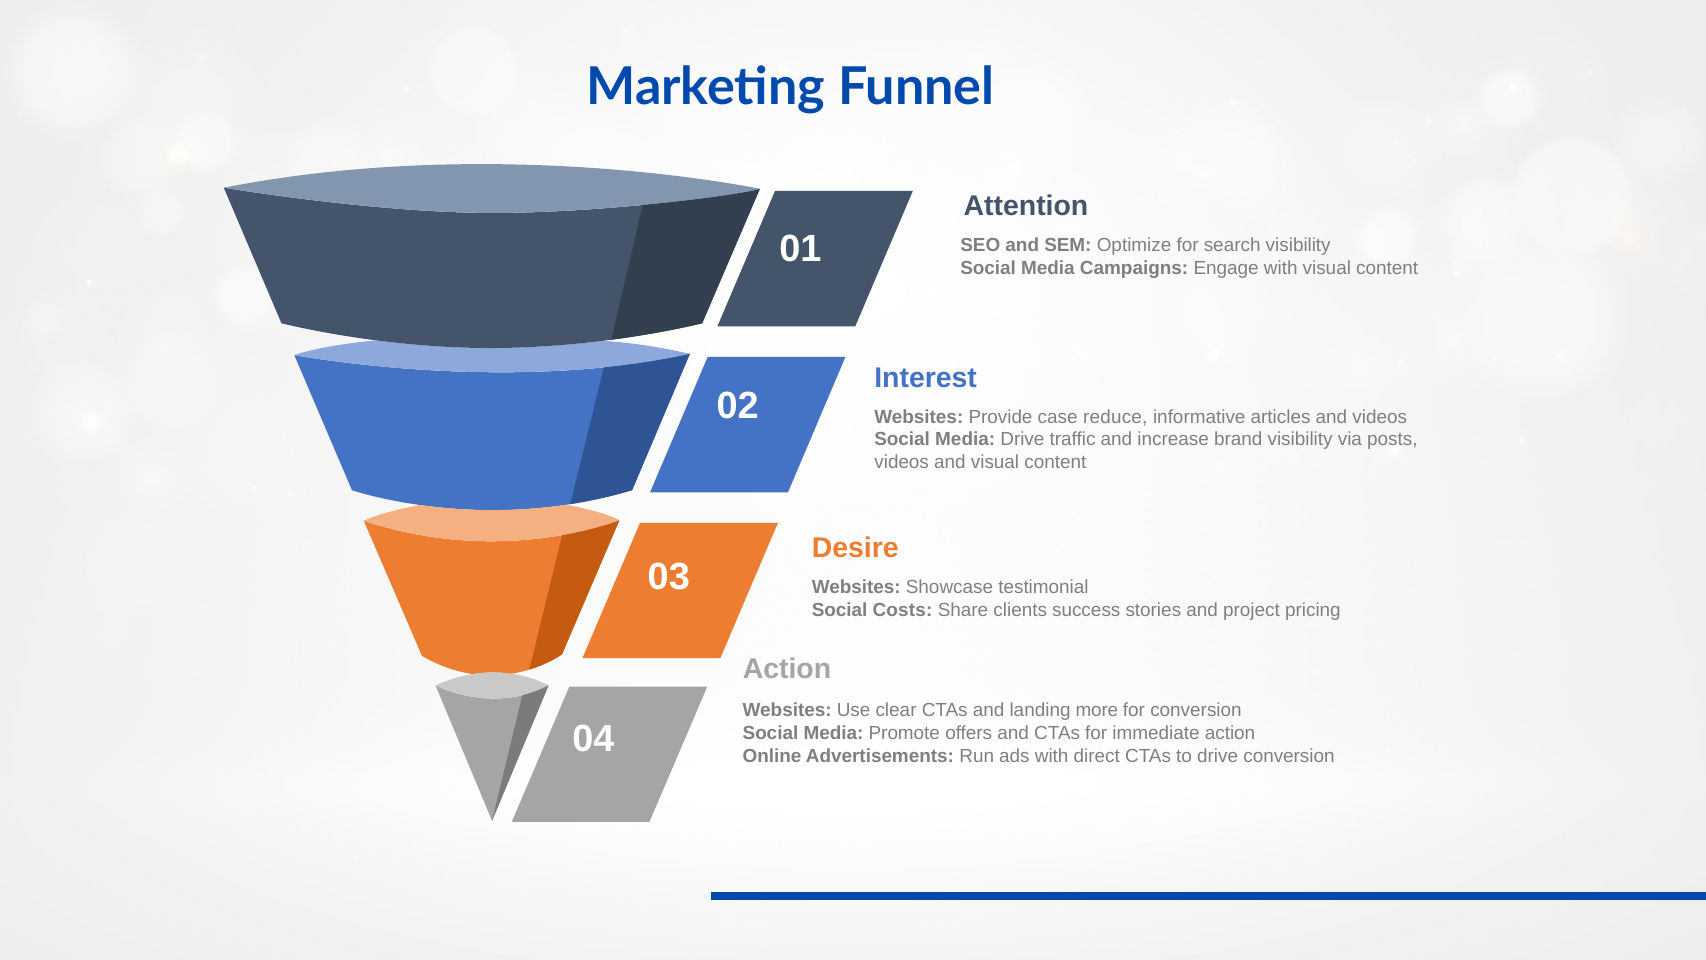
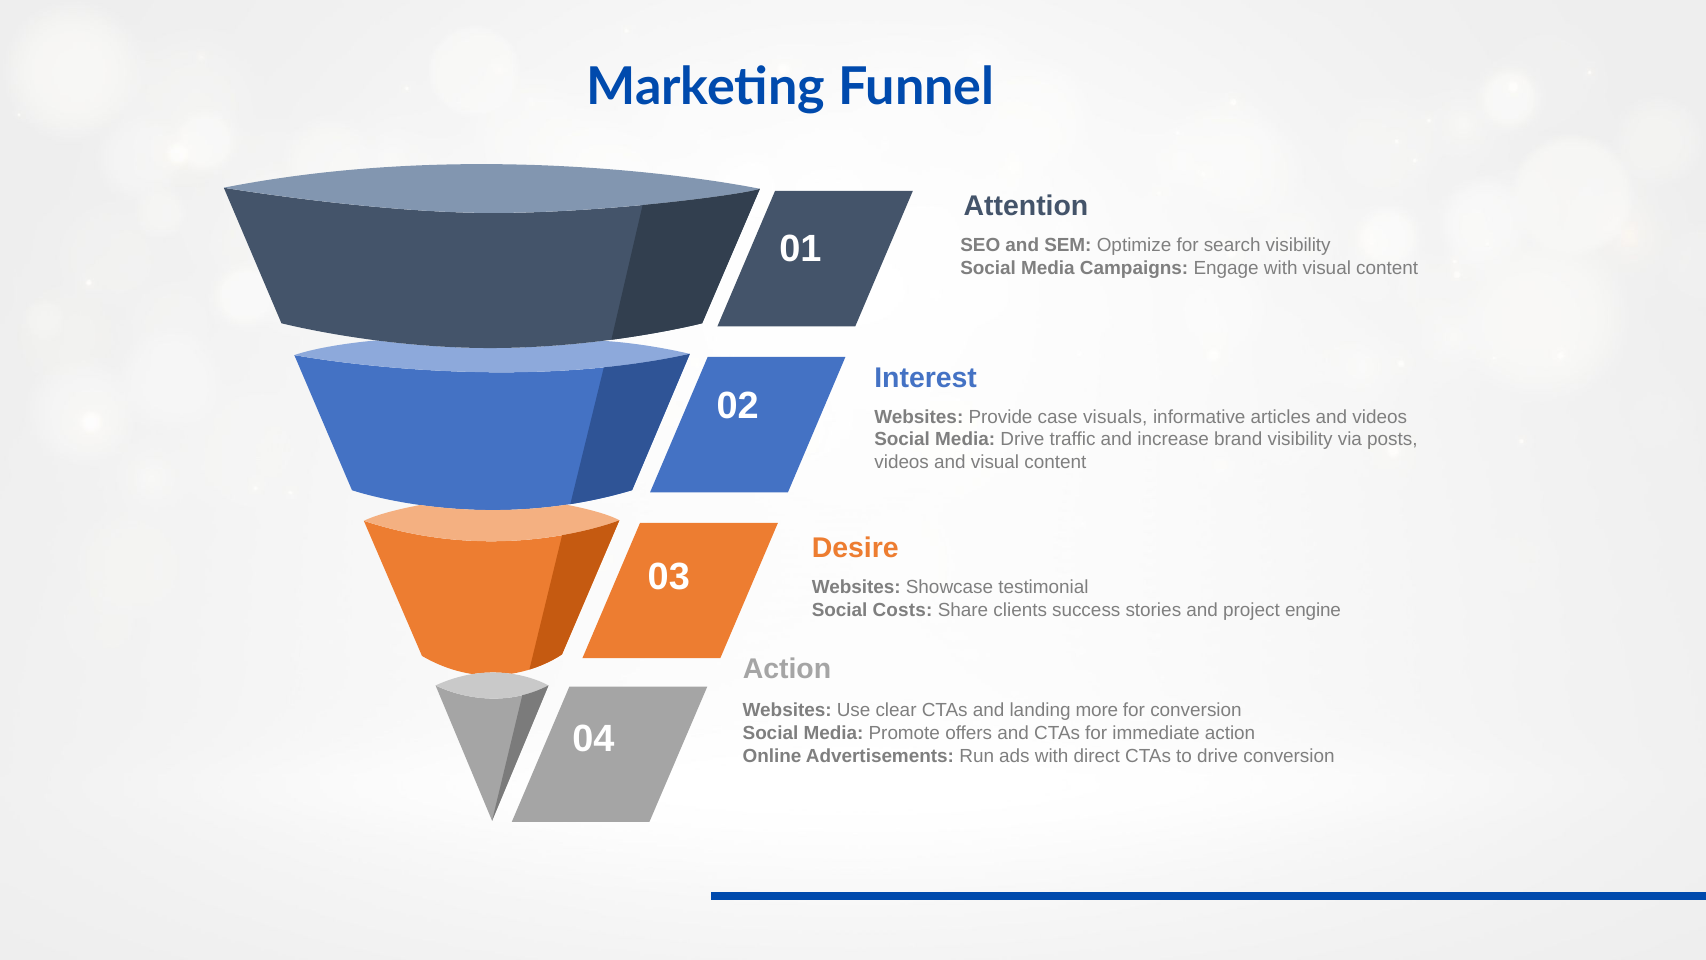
reduce: reduce -> visuals (1115, 417)
pricing: pricing -> engine (1313, 610)
